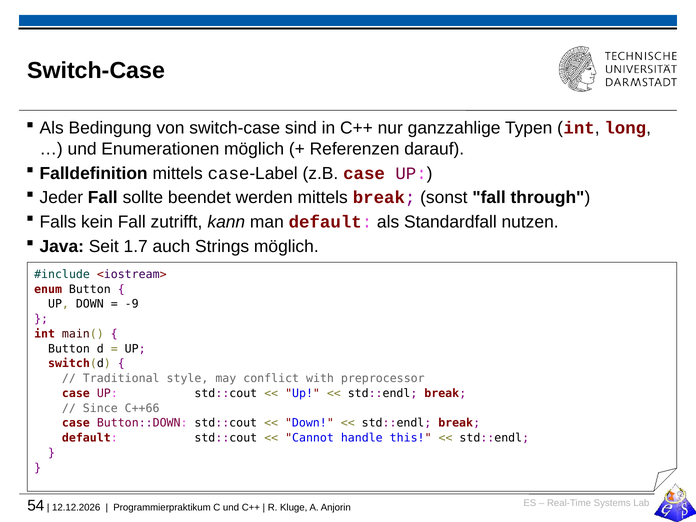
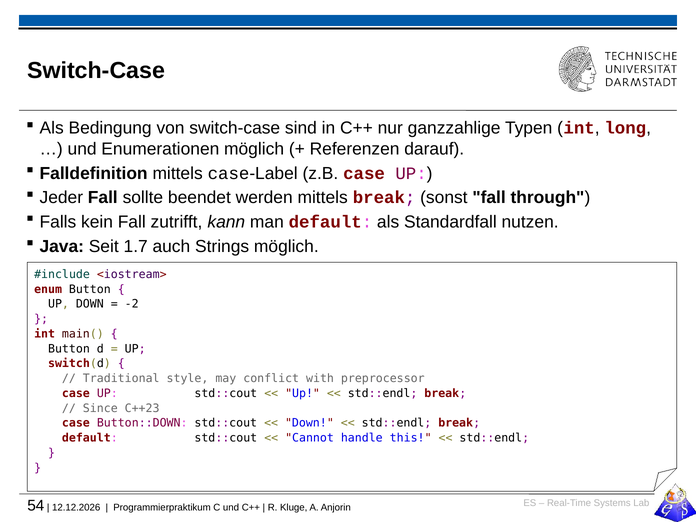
-9: -9 -> -2 (132, 304)
C++66: C++66 -> C++23 (142, 408)
